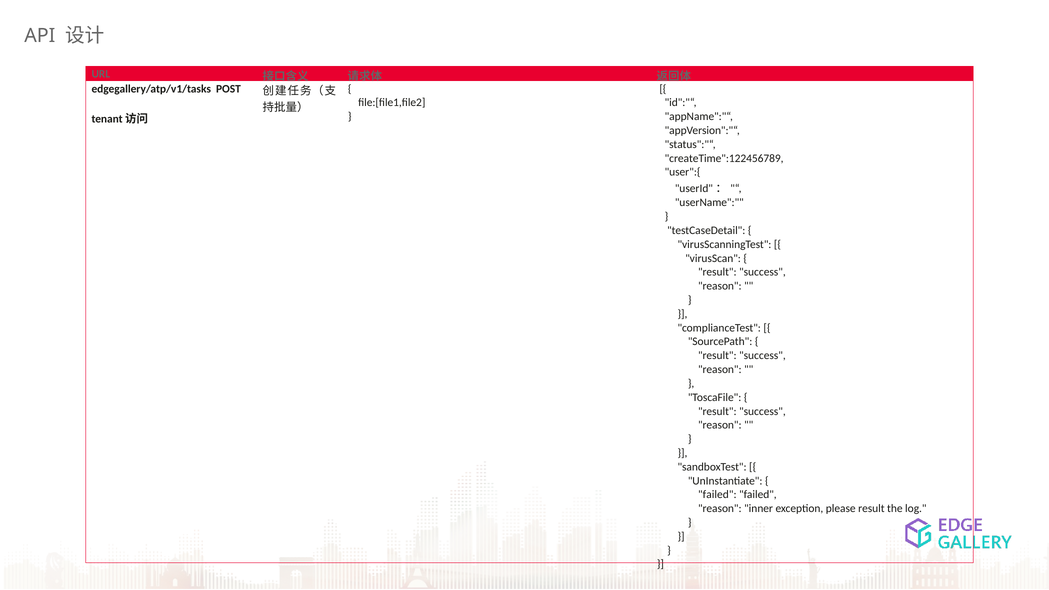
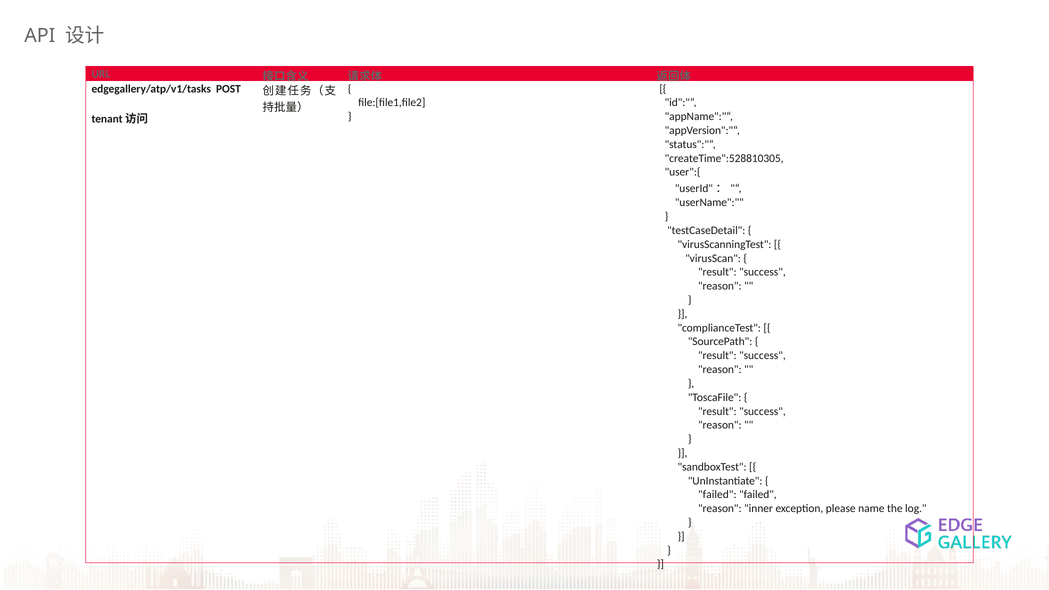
createTime":122456789: createTime":122456789 -> createTime":528810305 (724, 158)
please result: result -> name (871, 508)
